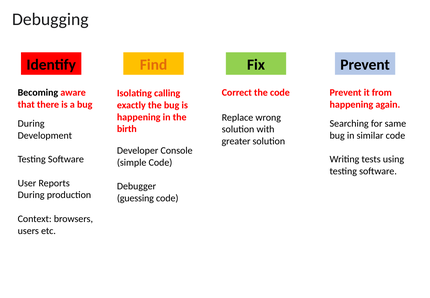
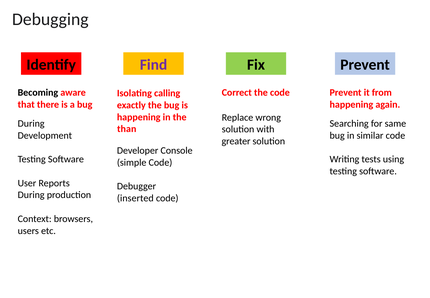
Find colour: orange -> purple (154, 65)
birth: birth -> than (127, 129)
guessing: guessing -> inserted (135, 198)
